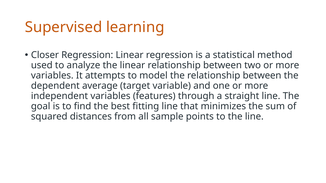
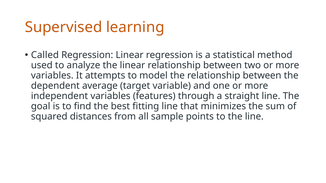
Closer: Closer -> Called (45, 55)
